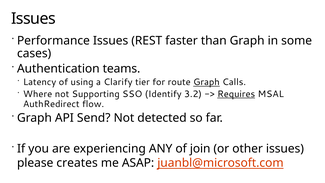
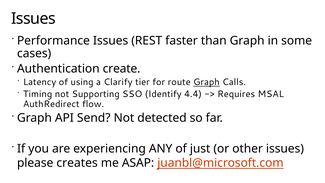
teams: teams -> create (122, 69)
Where: Where -> Timing (38, 94)
3.2: 3.2 -> 4.4 (193, 94)
Requires underline: present -> none (236, 94)
join: join -> just (200, 148)
